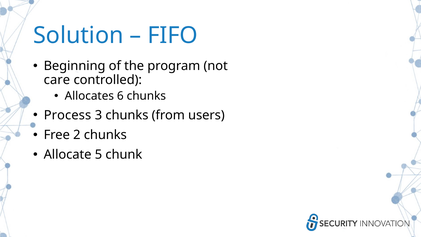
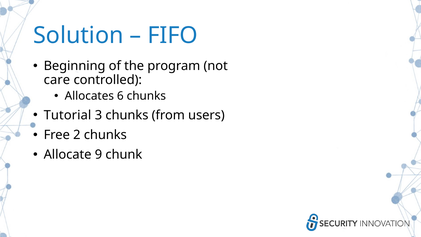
Process: Process -> Tutorial (68, 115)
5: 5 -> 9 (98, 155)
